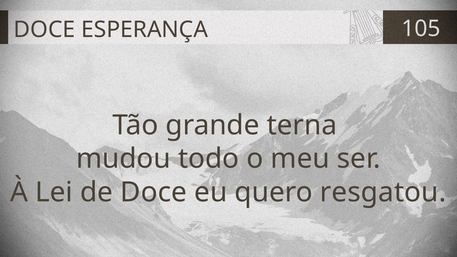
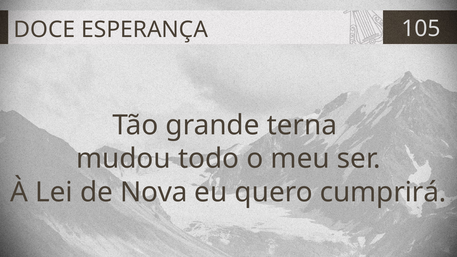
de Doce: Doce -> Nova (154, 192)
resgatou: resgatou -> cumprirá (383, 192)
